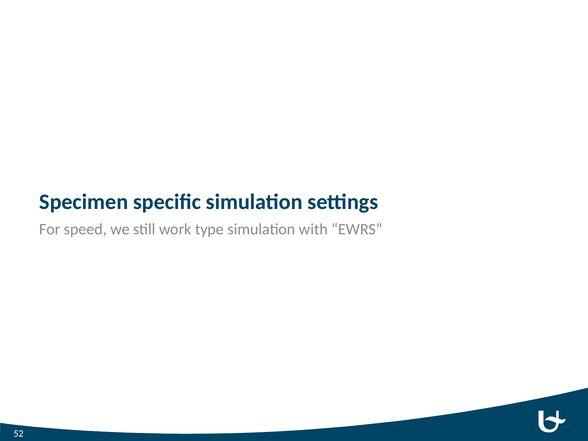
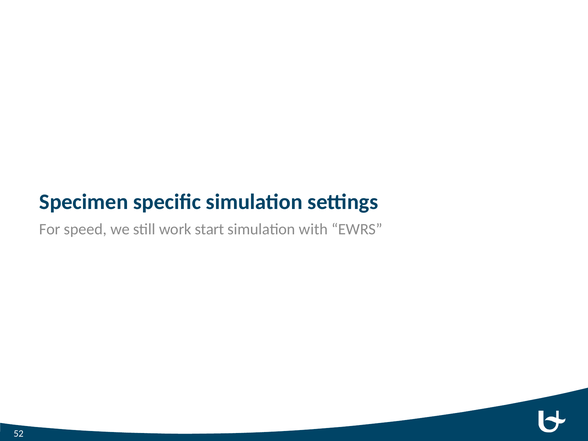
type: type -> start (210, 229)
